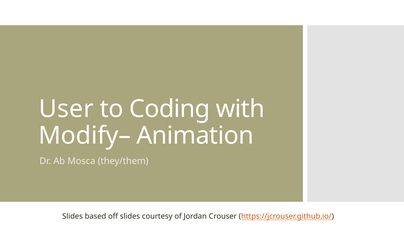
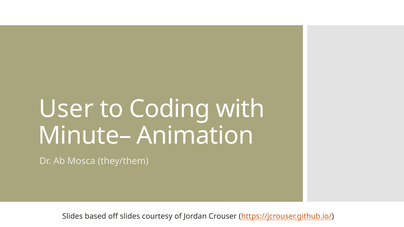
Modify–: Modify– -> Minute– (85, 136)
